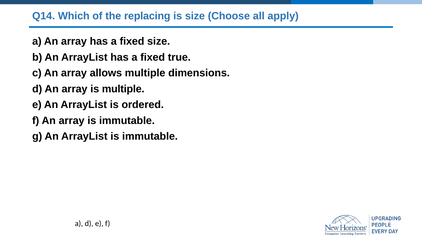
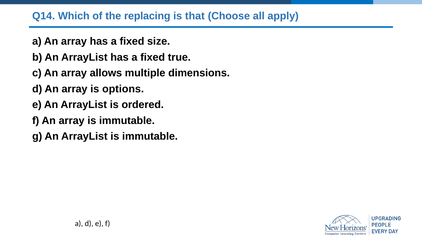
is size: size -> that (195, 16)
is multiple: multiple -> options (123, 89)
